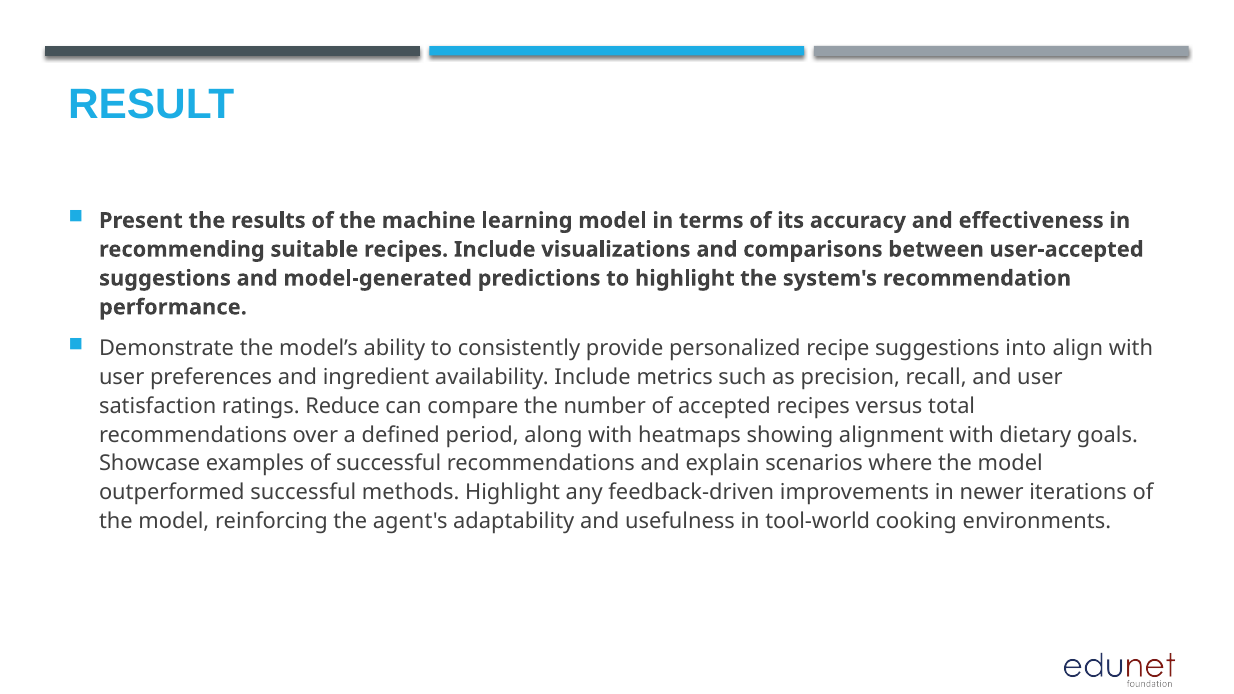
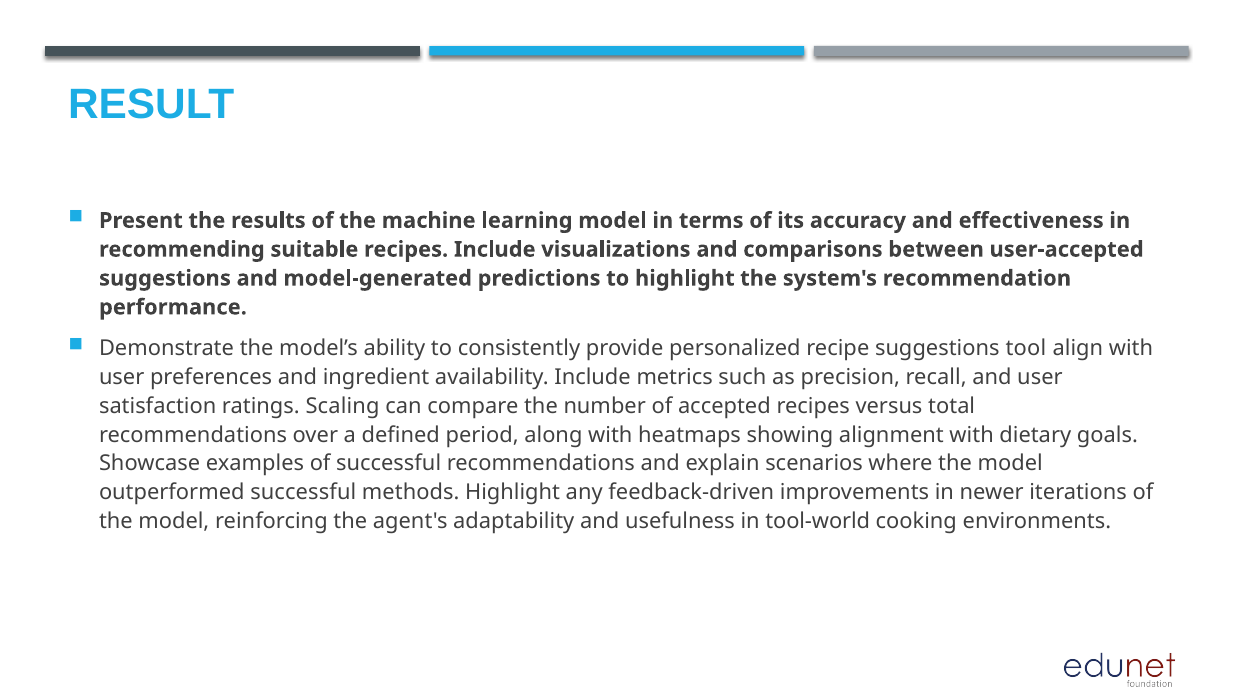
into: into -> tool (1026, 348)
Reduce: Reduce -> Scaling (343, 406)
